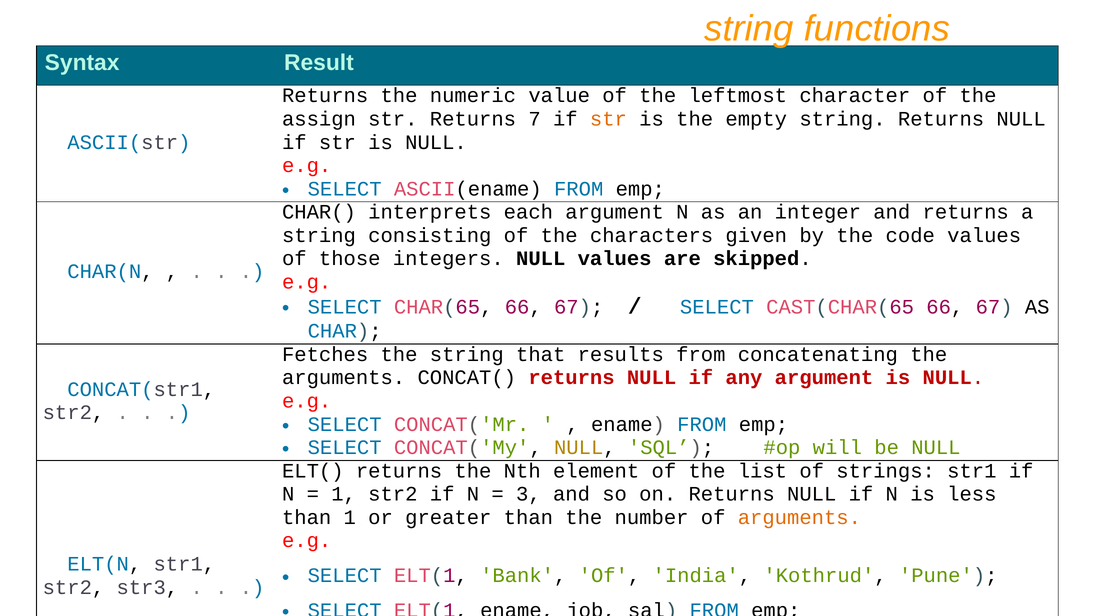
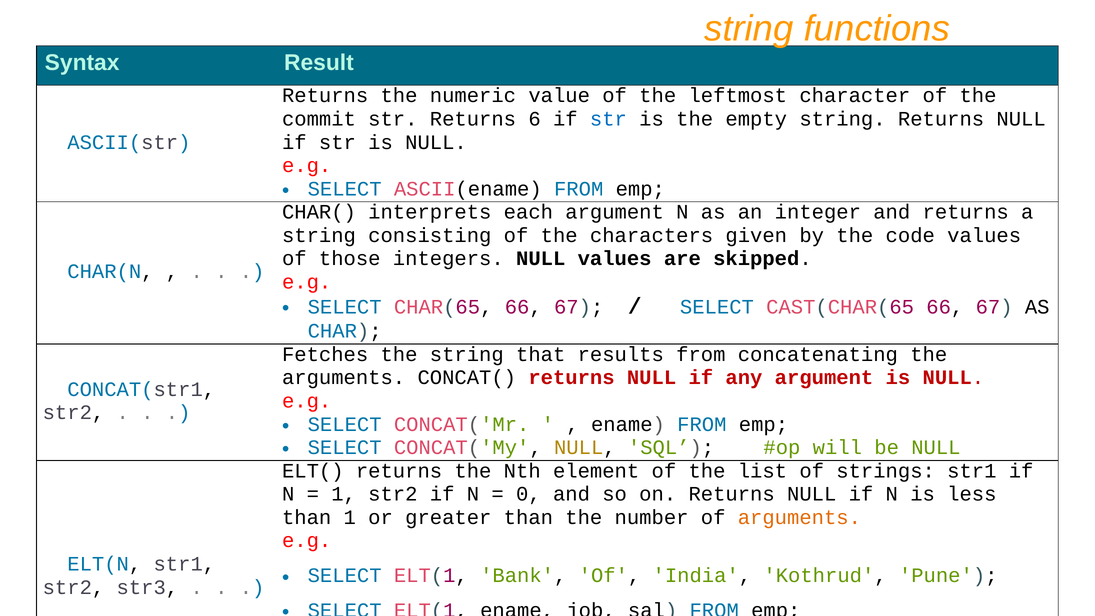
assign: assign -> commit (319, 119)
7: 7 -> 6 (535, 119)
str colour: orange -> blue (608, 119)
3: 3 -> 0 (528, 494)
